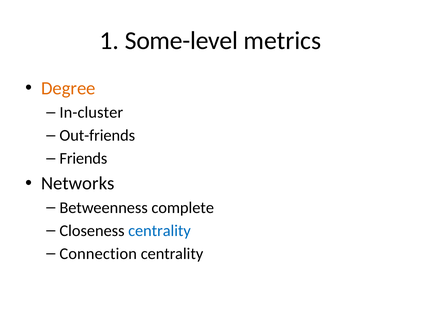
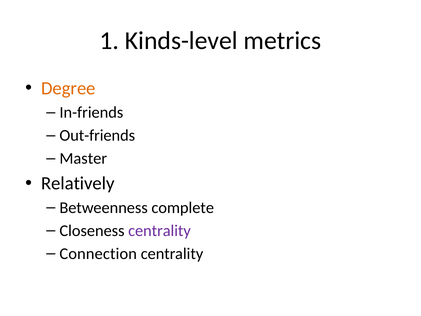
Some-level: Some-level -> Kinds-level (181, 41)
In-cluster: In-cluster -> In-friends (91, 112)
Friends: Friends -> Master (83, 158)
Networks: Networks -> Relatively (78, 183)
centrality colour: blue -> purple (160, 230)
